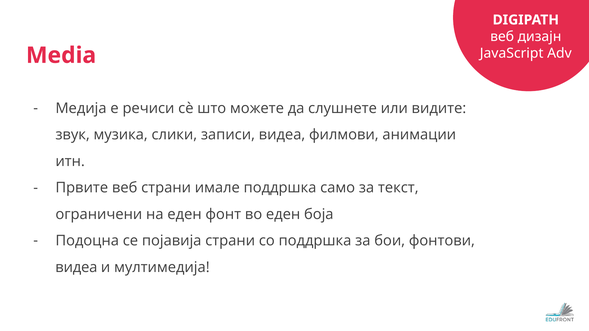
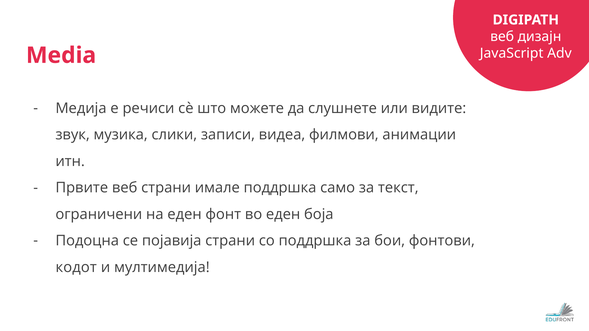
видеа: видеа -> кодот (76, 267)
